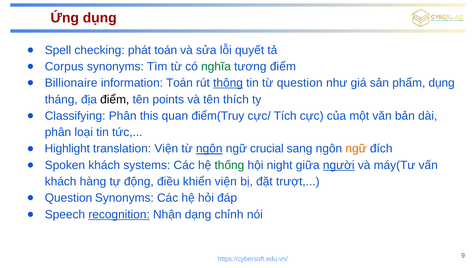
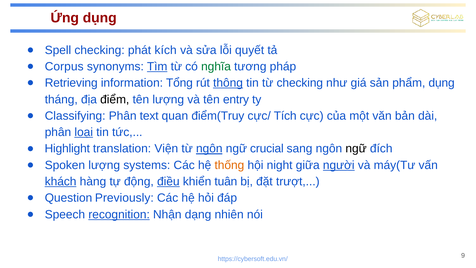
phát toán: toán -> kích (166, 50)
Tìm underline: none -> present (157, 67)
tương điểm: điểm -> pháp (283, 67)
Billionaire: Billionaire -> Retrieving (71, 83)
information Toán: Toán -> Tổng (179, 83)
từ question: question -> checking (300, 83)
tên points: points -> lượng (168, 99)
thích: thích -> entry (236, 99)
this: this -> text (149, 116)
loại underline: none -> present (84, 132)
ngữ colour: orange -> black (356, 149)
Spoken khách: khách -> lượng (104, 165)
thống colour: green -> orange (229, 165)
khách underline: none -> present (61, 181)
điều underline: none -> present (168, 181)
khiển viện: viện -> tuân (226, 181)
Question Synonyms: Synonyms -> Previously (124, 198)
chỉnh: chỉnh -> nhiên (229, 214)
